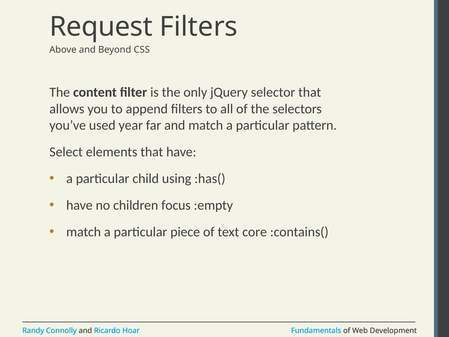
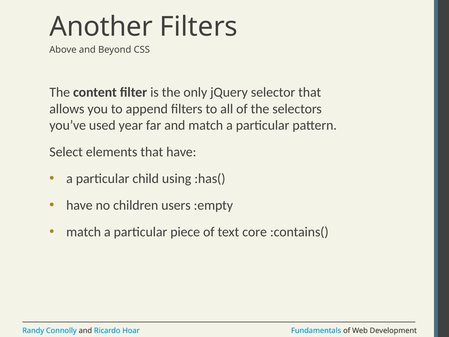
Request: Request -> Another (101, 27)
focus: focus -> users (176, 205)
